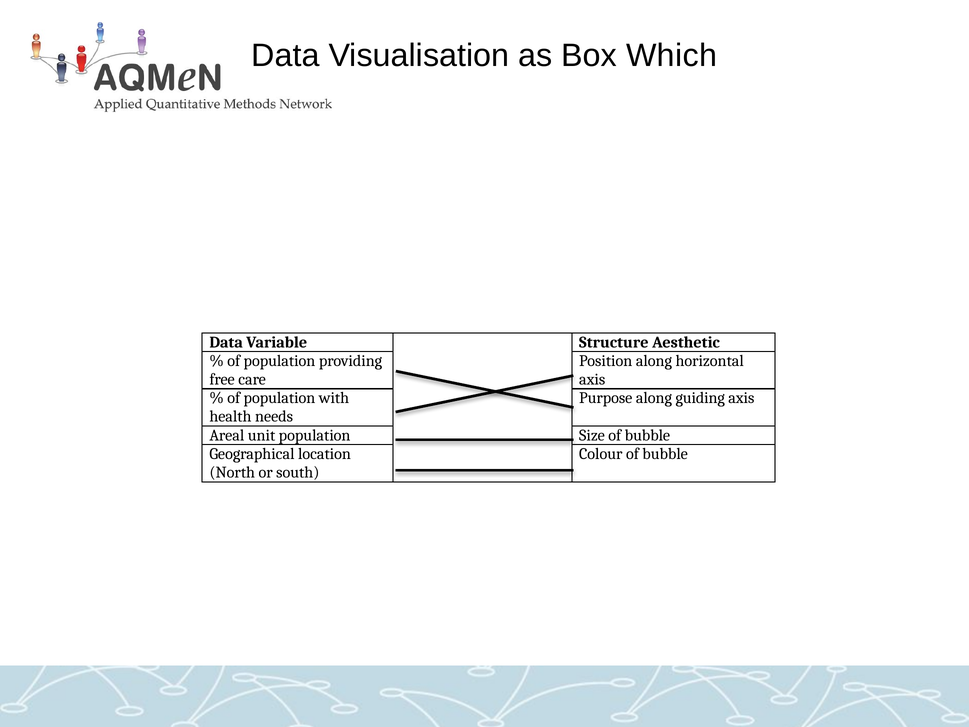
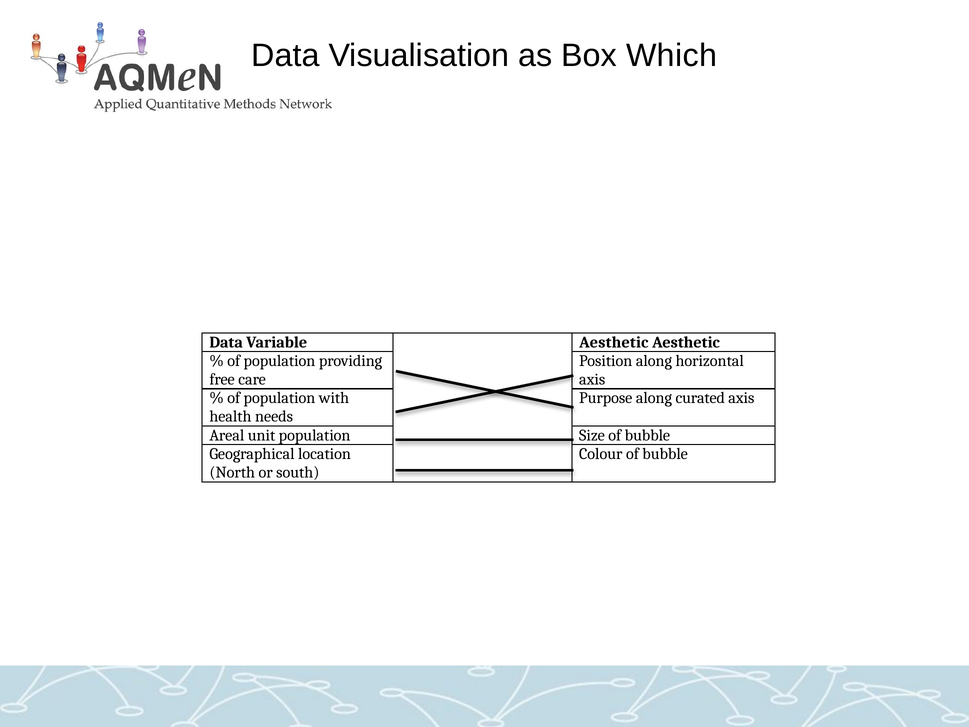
Variable Structure: Structure -> Aesthetic (614, 342)
guiding: guiding -> curated (700, 398)
